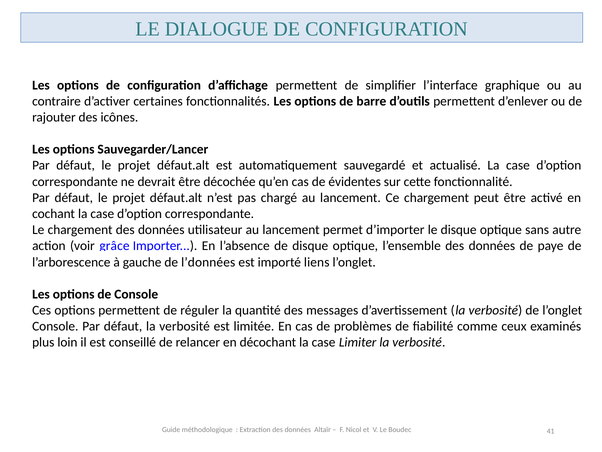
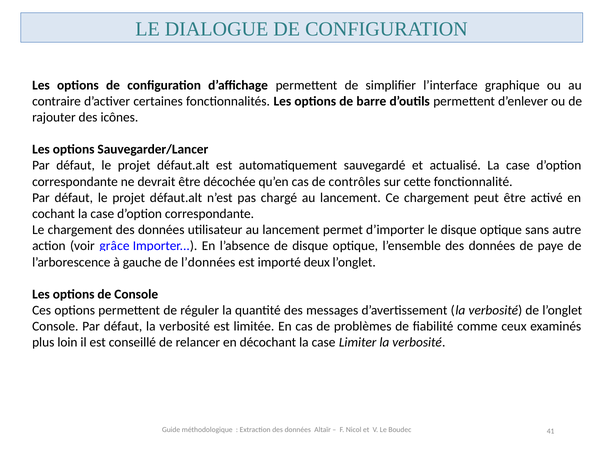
évidentes: évidentes -> contrôles (355, 181)
liens: liens -> deux (317, 262)
